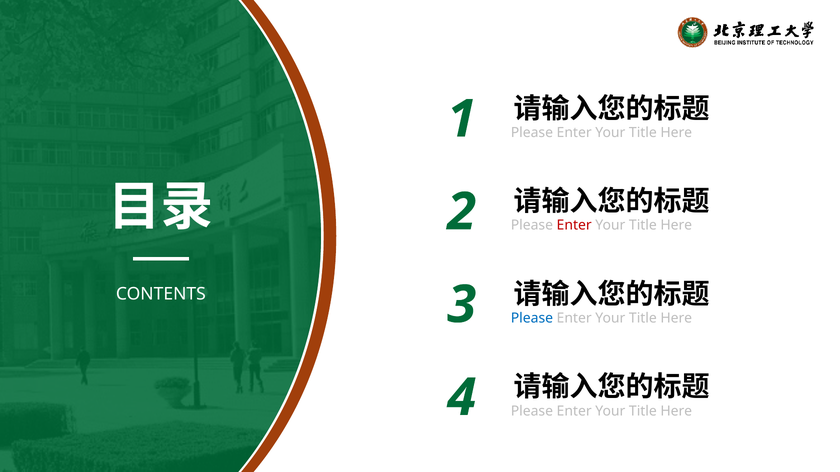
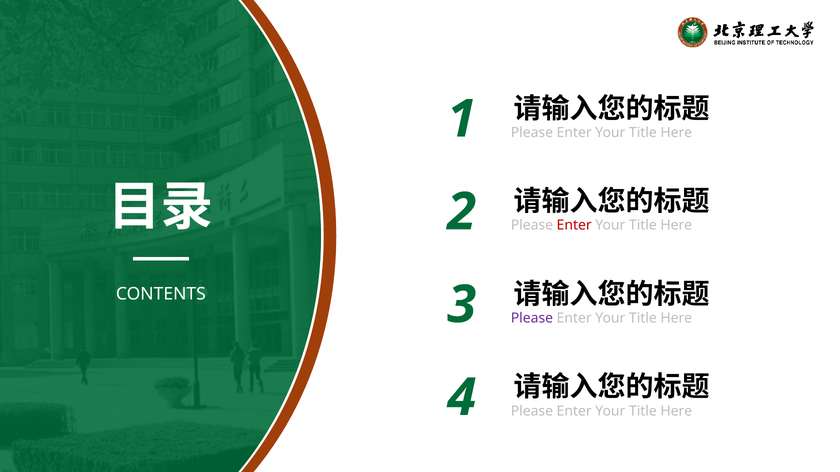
Please colour: blue -> purple (532, 318)
